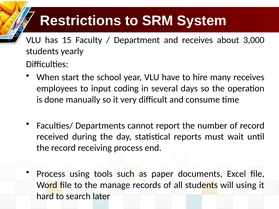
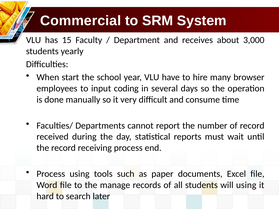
Restrictions: Restrictions -> Commercial (81, 21)
many receives: receives -> browser (249, 77)
